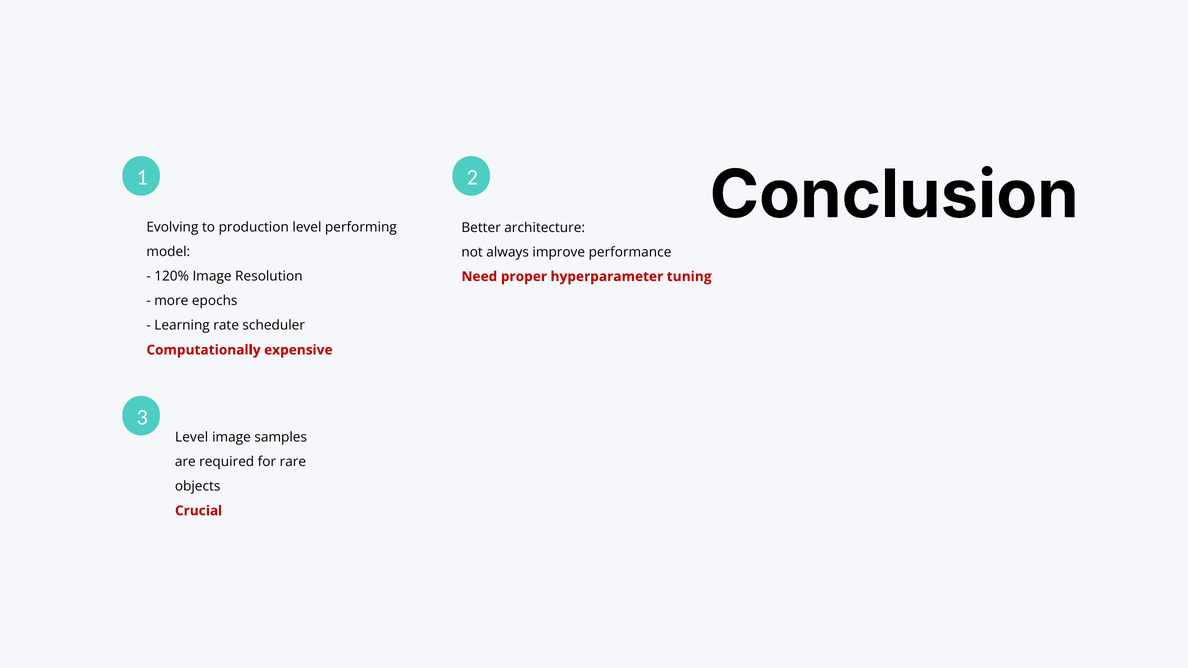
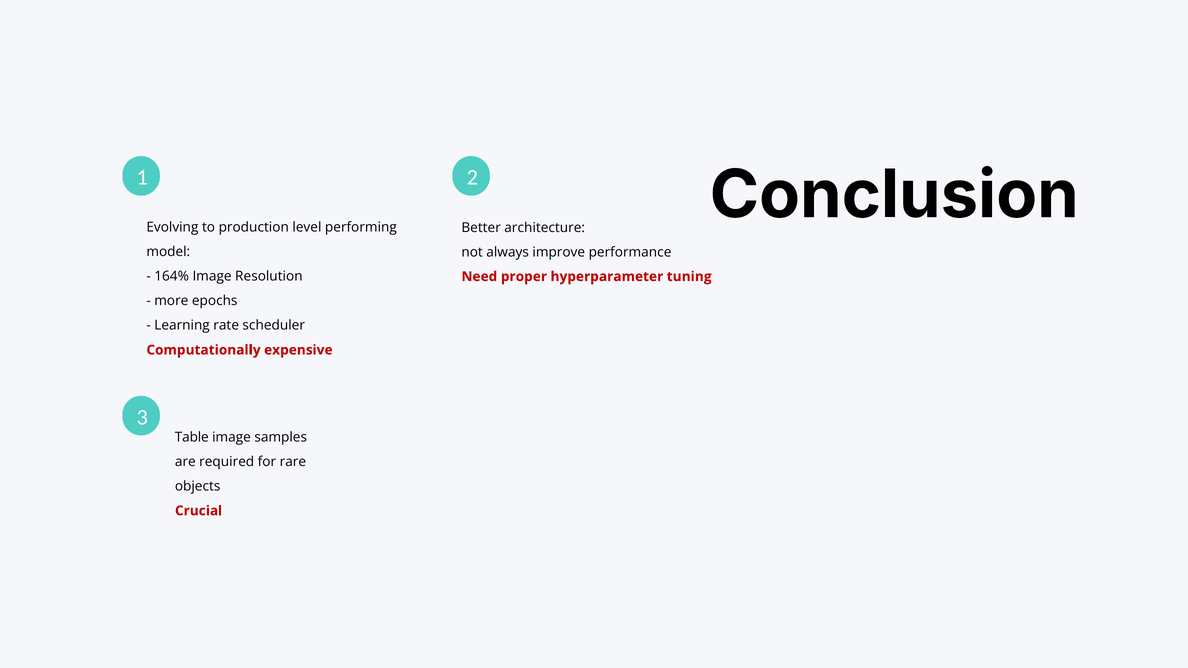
120%: 120% -> 164% (172, 277)
Level: Level -> Table (192, 437)
